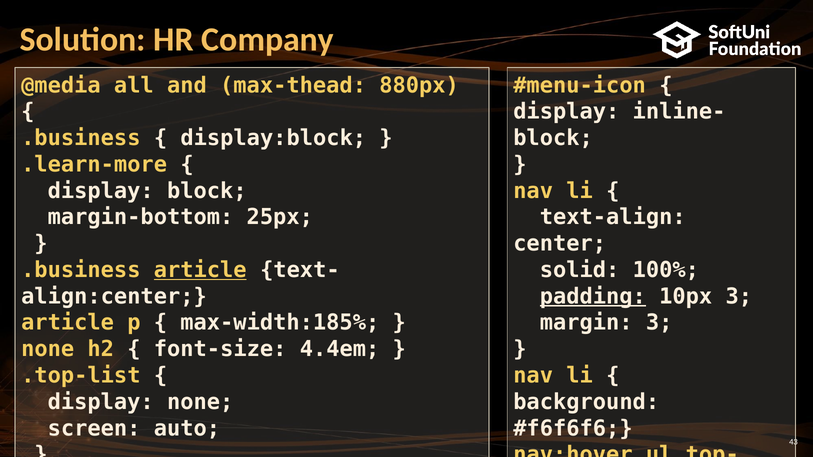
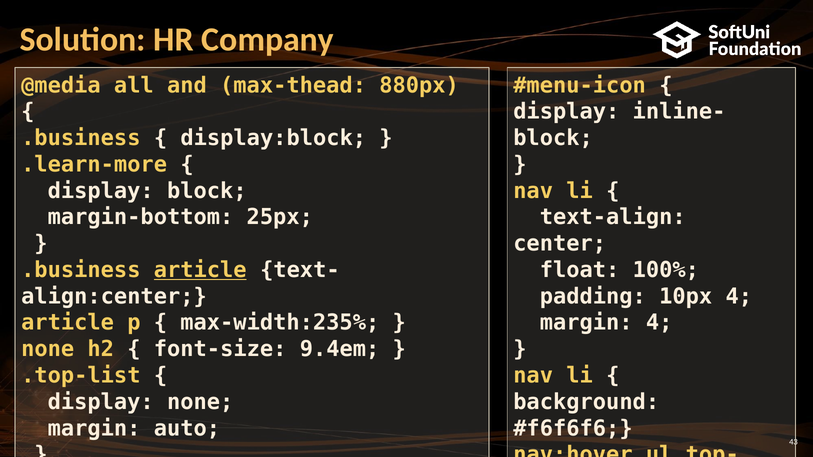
solid: solid -> float (580, 270)
padding underline: present -> none (593, 297)
10px 3: 3 -> 4 (739, 297)
max-width:185%: max-width:185% -> max-width:235% (280, 323)
margin 3: 3 -> 4 (659, 323)
4.4em: 4.4em -> 9.4em (340, 349)
screen: screen -> margin (94, 429)
